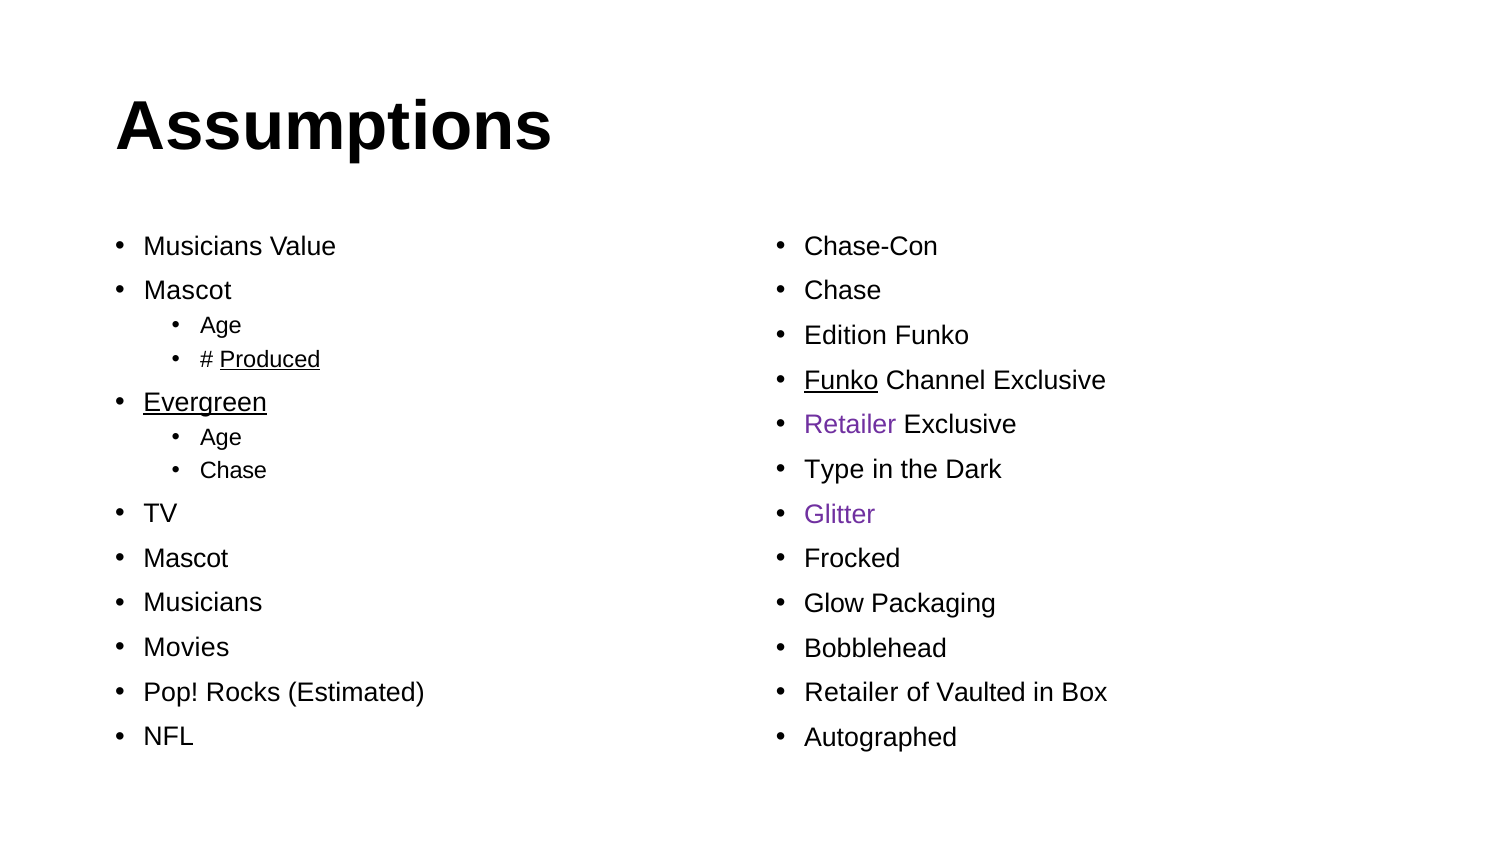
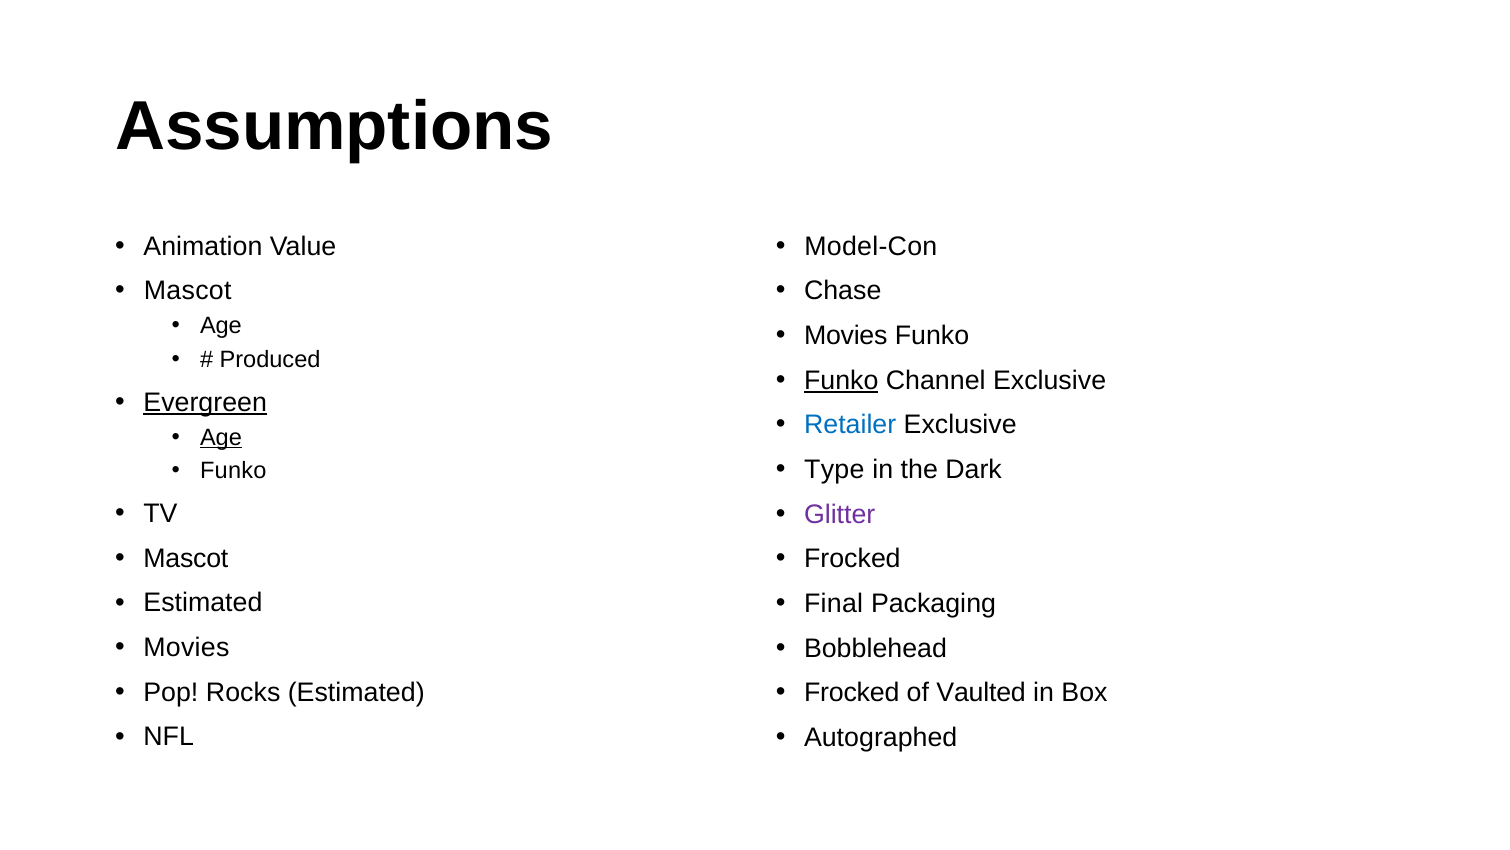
Musicians: Musicians -> Animation (203, 246)
Chase-Con: Chase-Con -> Model-Con (871, 246)
Edition: Edition -> Movies (846, 335)
Produced underline: present -> none (270, 359)
Retailer colour: purple -> blue (850, 425)
Age underline: none -> present (221, 437)
Chase: Chase -> Funko (233, 470)
Musicians: Musicians -> Estimated (203, 603)
Glow: Glow -> Final (834, 603)
Retailer: Retailer -> Frocked (852, 692)
